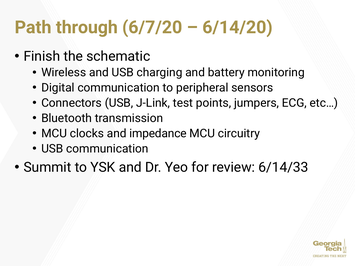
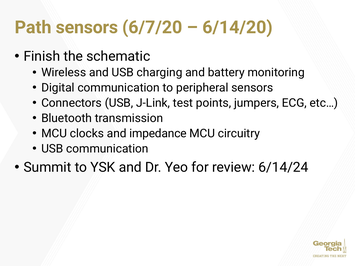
Path through: through -> sensors (87, 27)
6/14/33: 6/14/33 -> 6/14/24 (283, 168)
